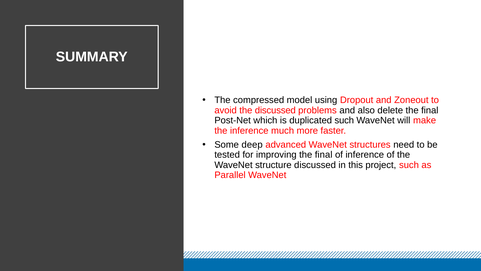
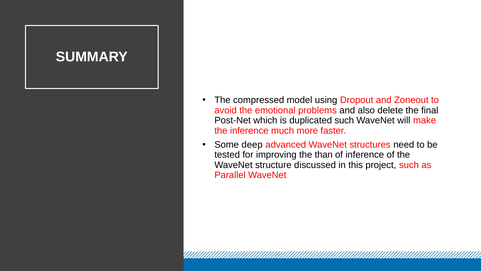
the discussed: discussed -> emotional (275, 110)
improving the final: final -> than (324, 155)
